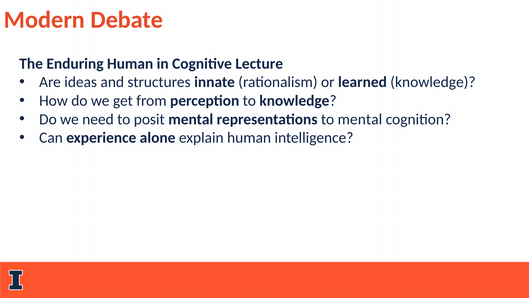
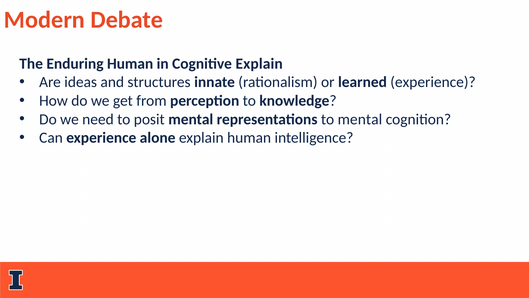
Cognitive Lecture: Lecture -> Explain (259, 64)
learned knowledge: knowledge -> experience (433, 82)
